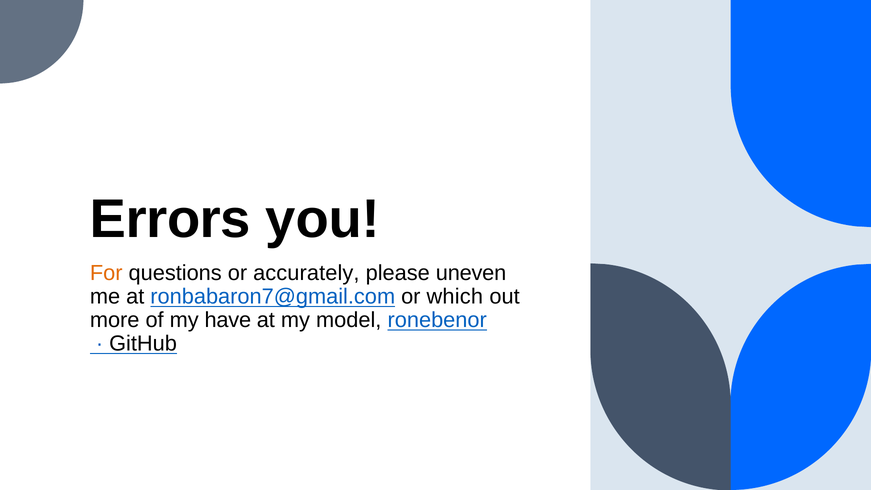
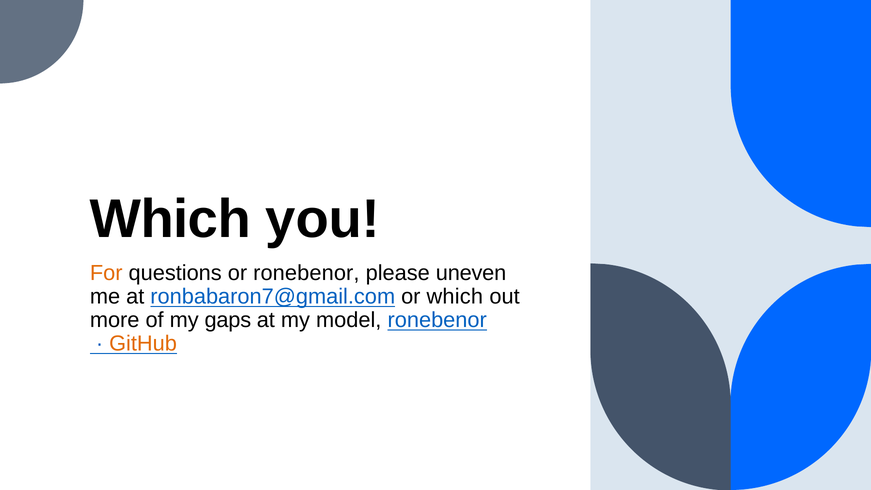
Errors: Errors -> Which (170, 219)
or accurately: accurately -> ronebenor (306, 273)
have: have -> gaps (228, 320)
GitHub colour: black -> orange (143, 344)
